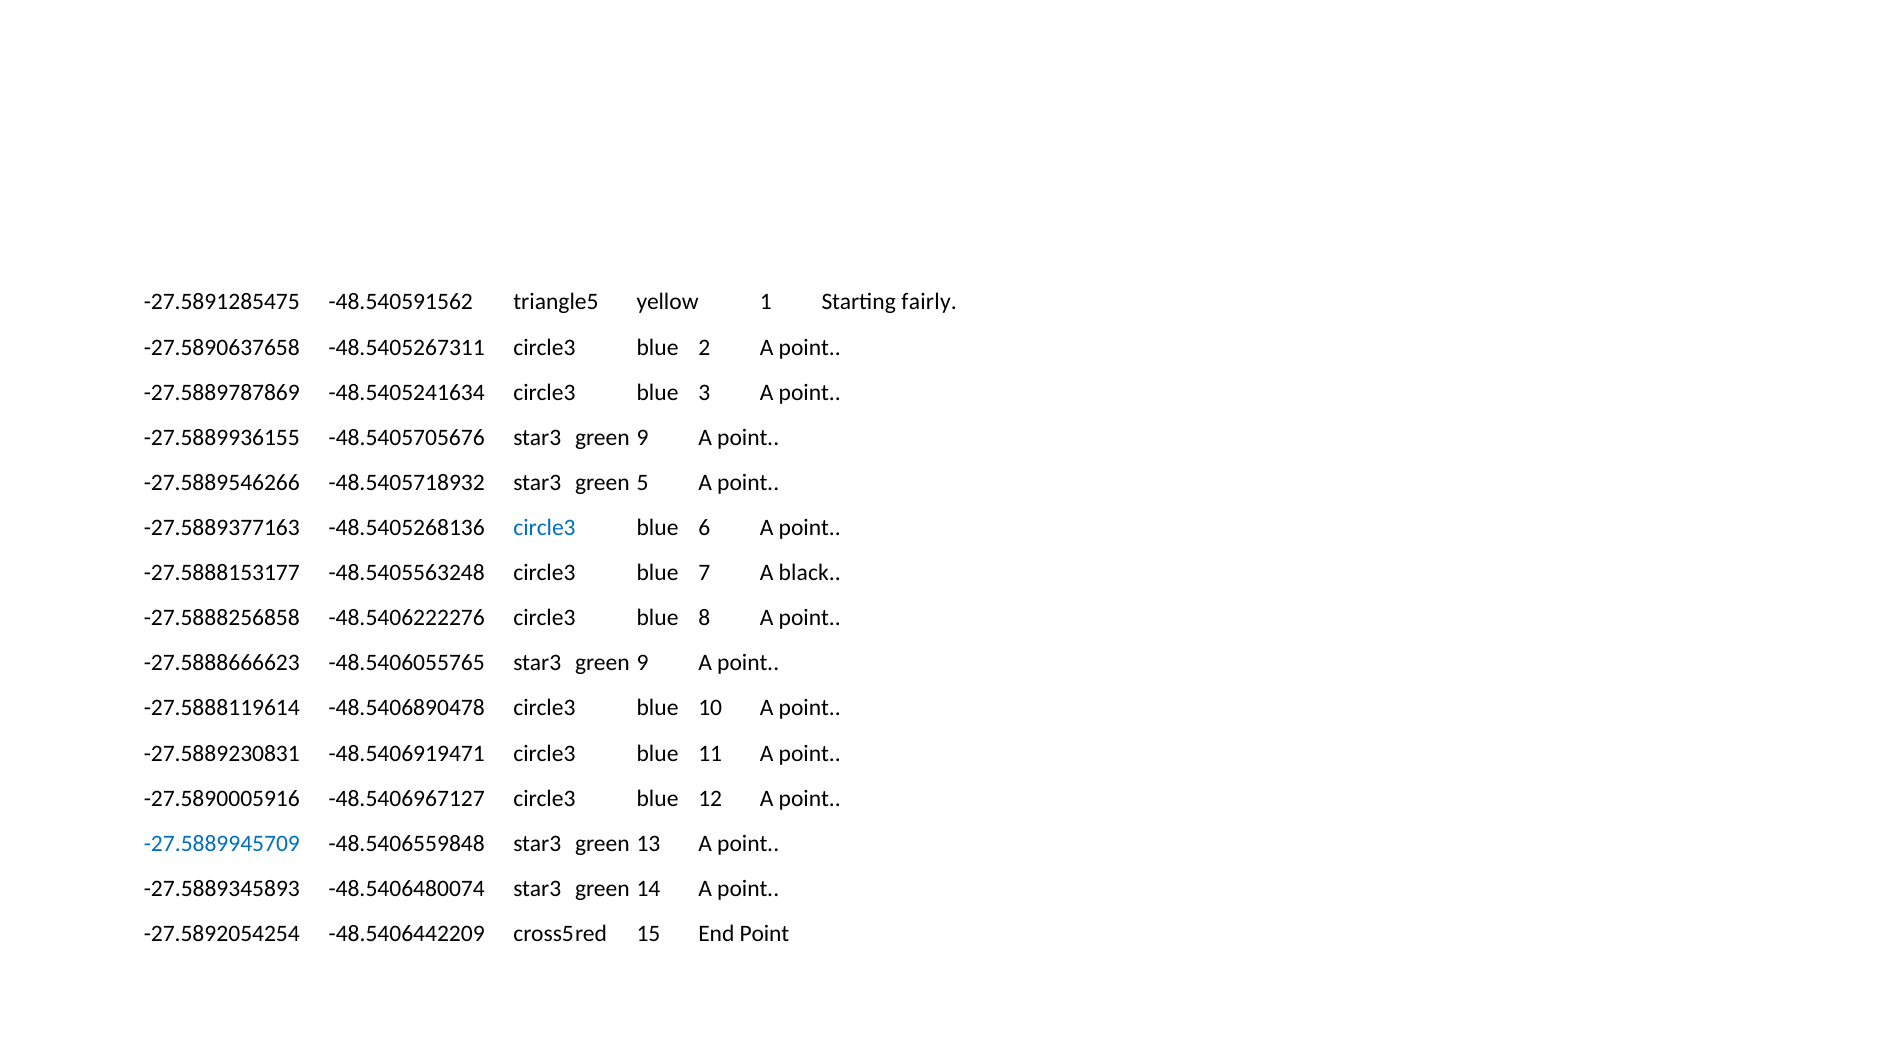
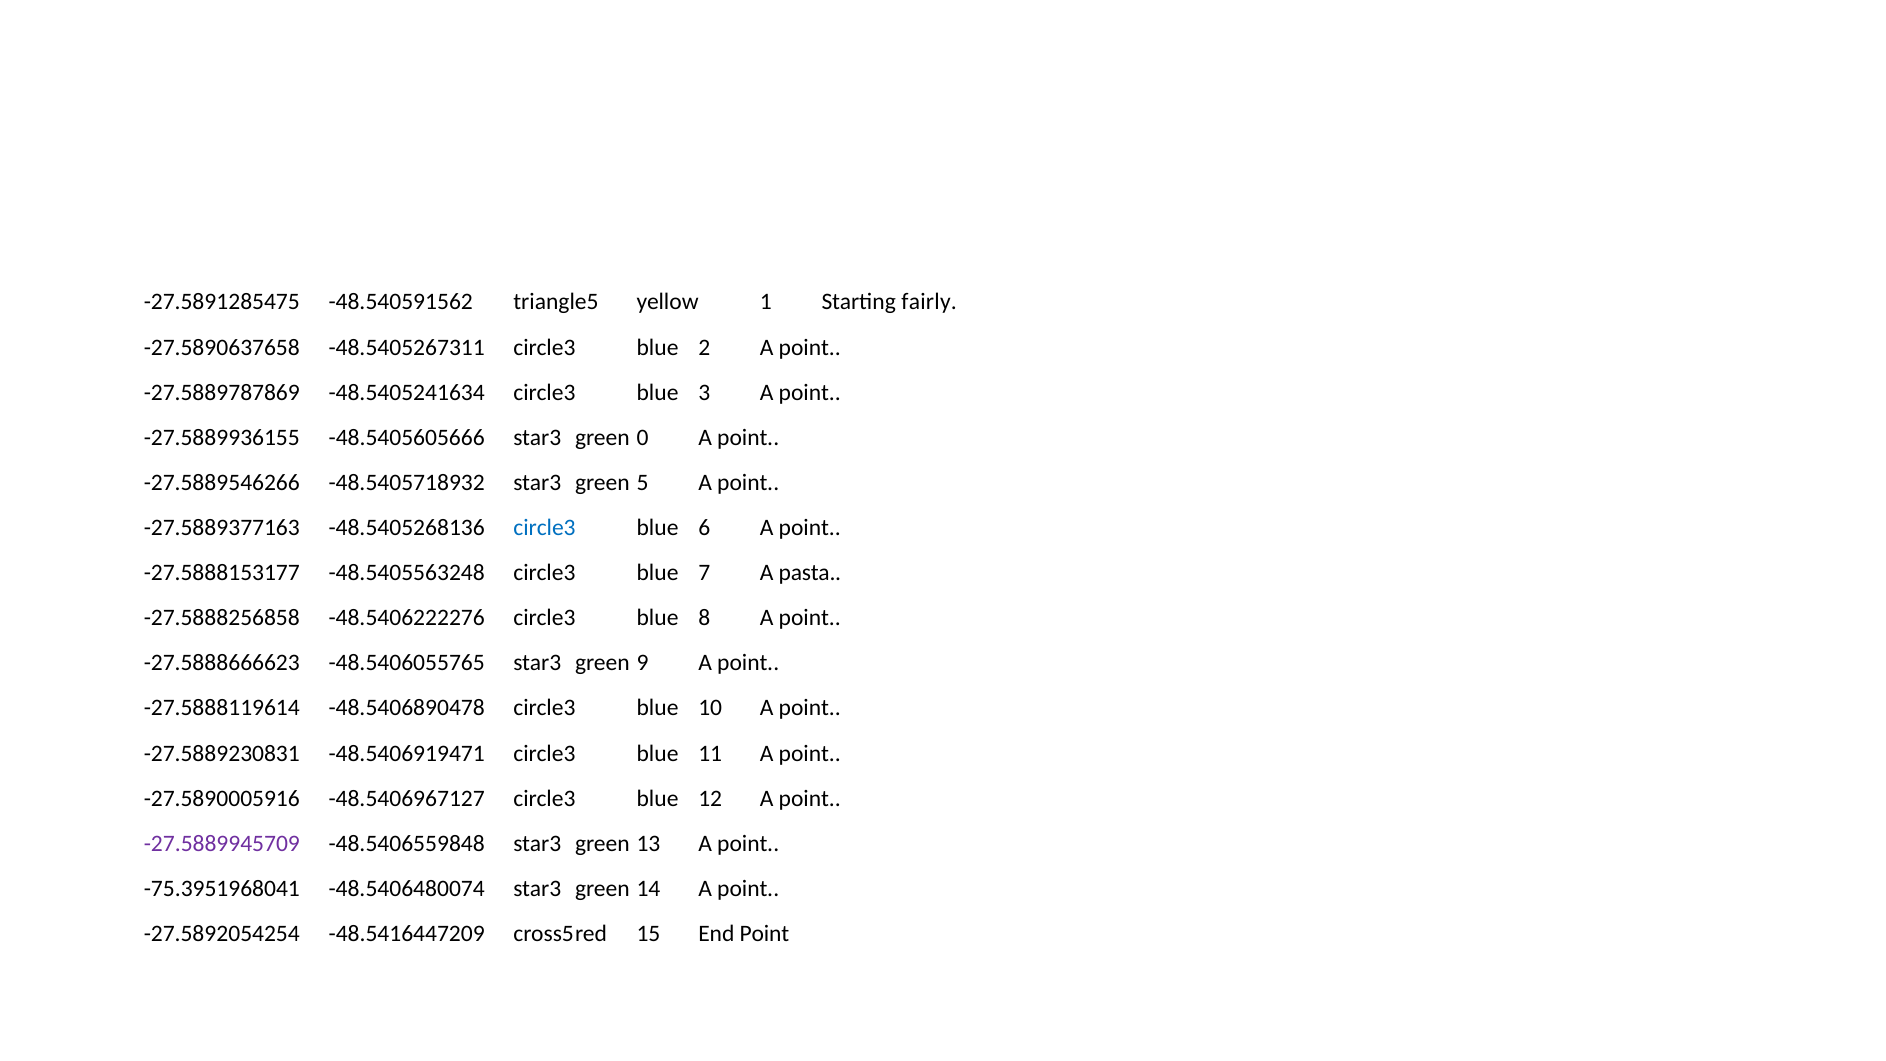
-48.5405705676: -48.5405705676 -> -48.5405605666 (407, 437)
9: 9 -> 0 (643, 437)
black: black -> pasta (810, 573)
-27.5889945709 colour: blue -> purple (222, 843)
-27.5889345893: -27.5889345893 -> -75.3951968041 (222, 888)
-48.5406442209: -48.5406442209 -> -48.5416447209 (407, 934)
